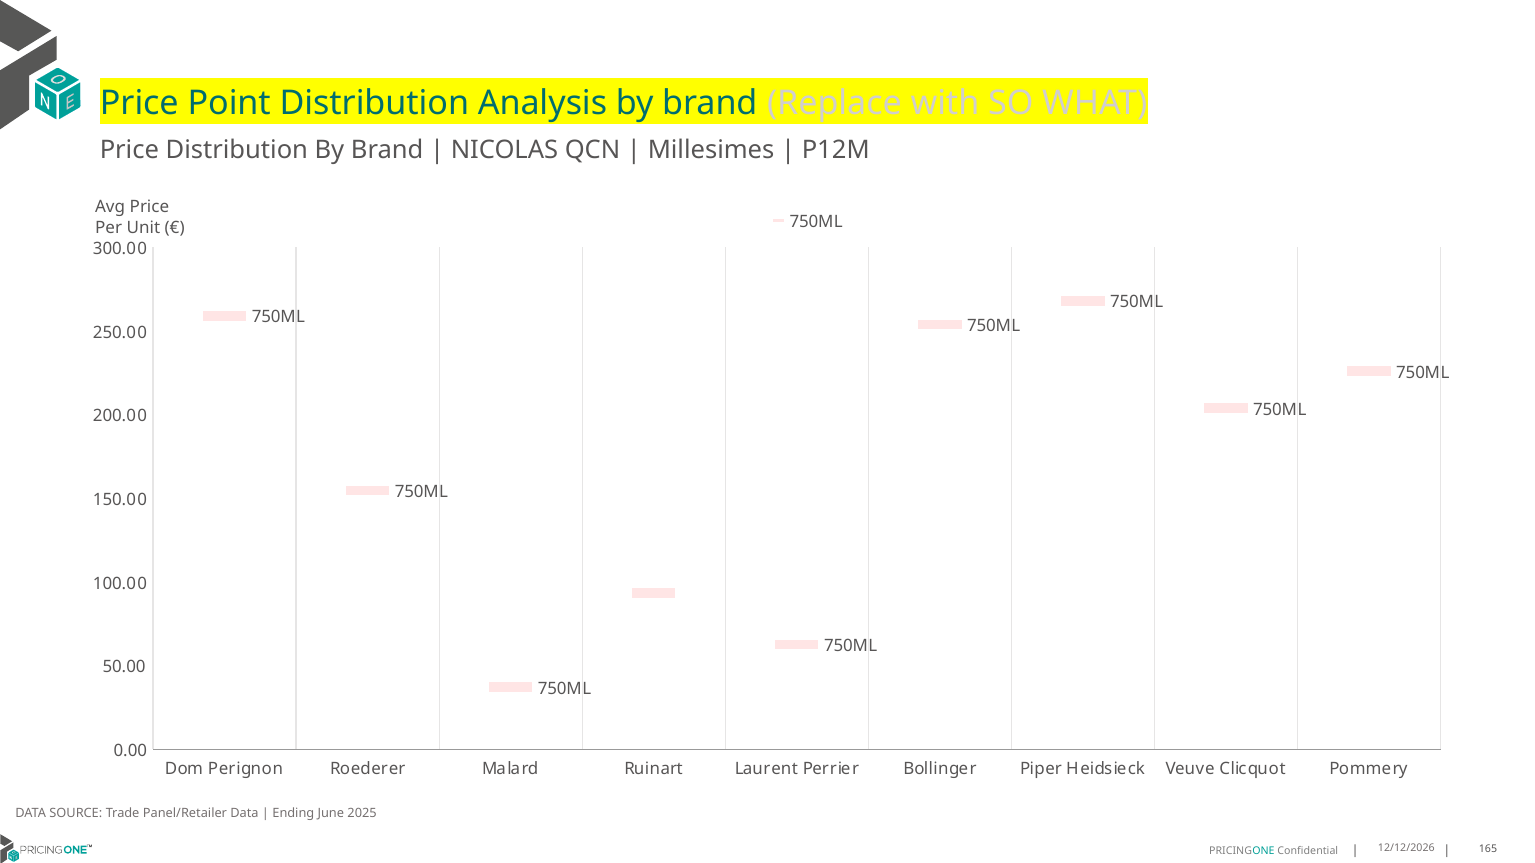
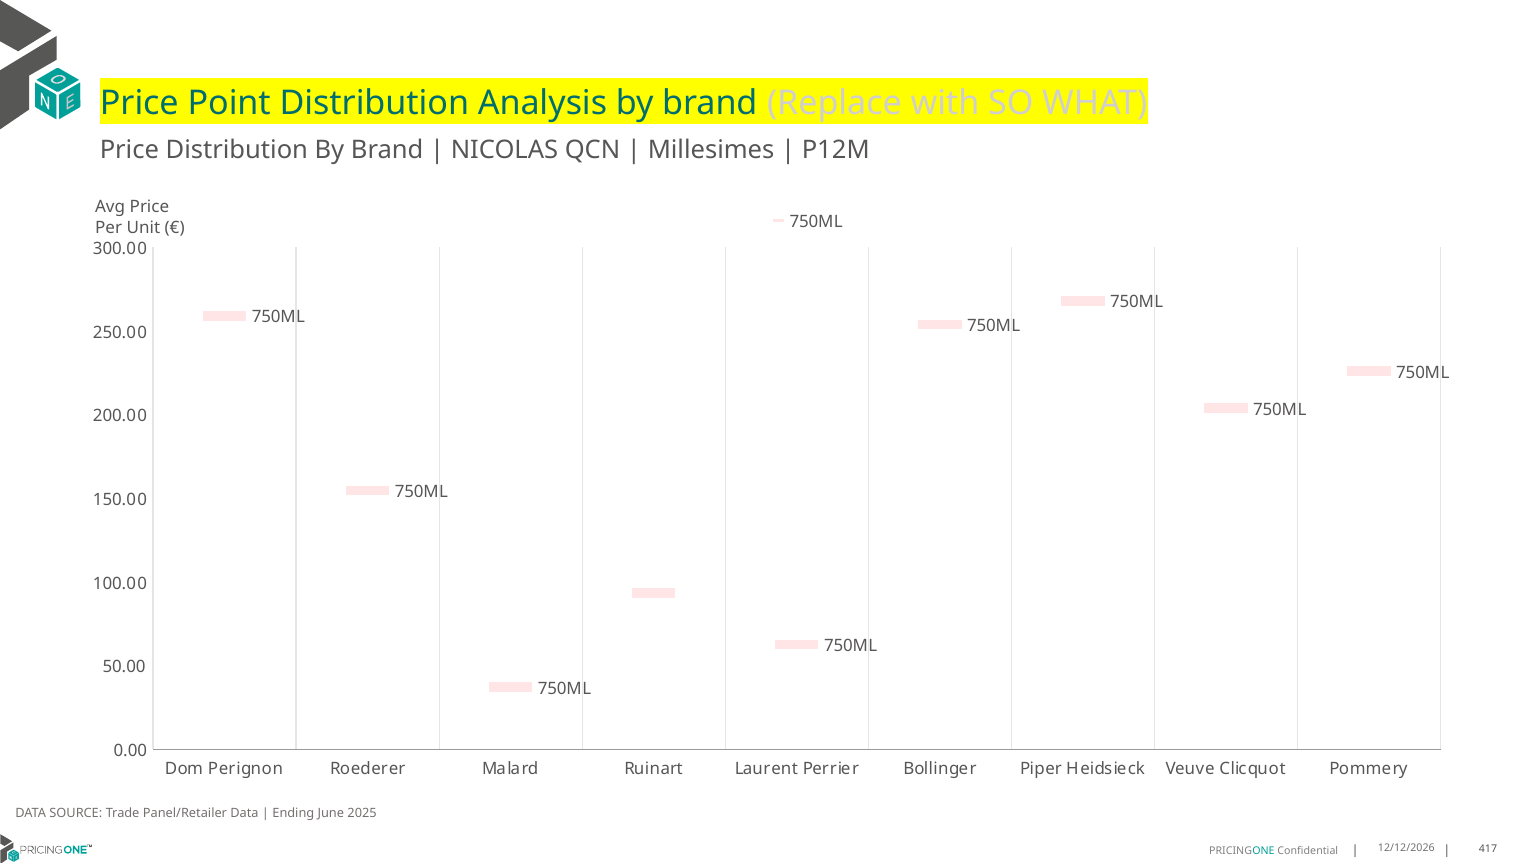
165: 165 -> 417 (1488, 849)
